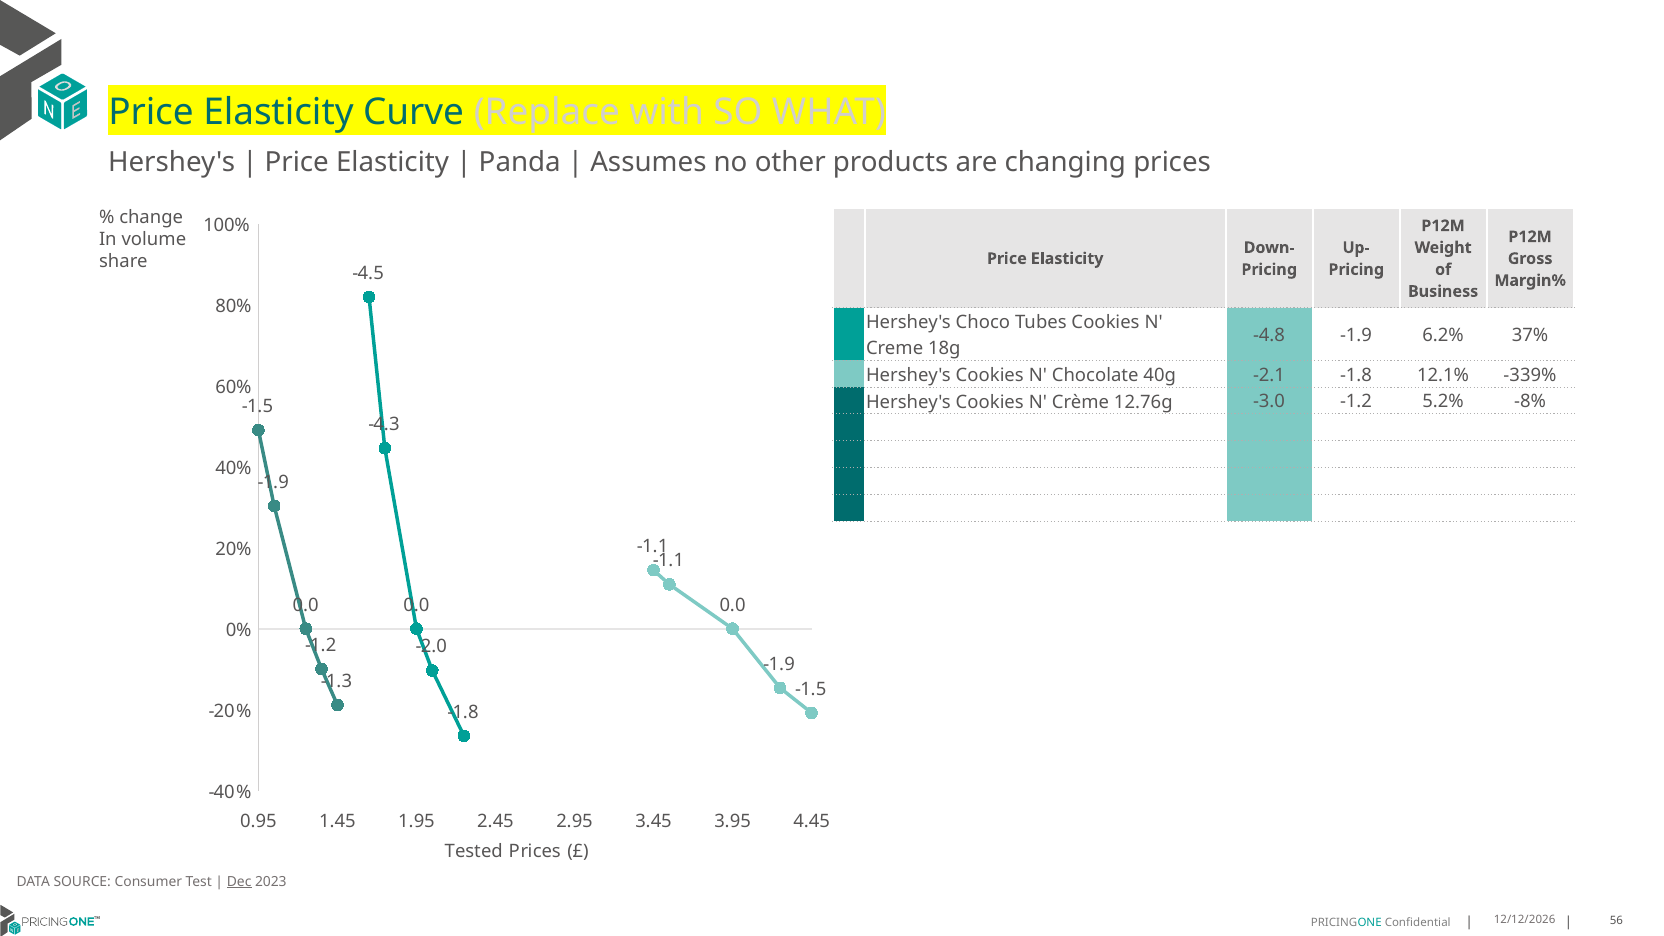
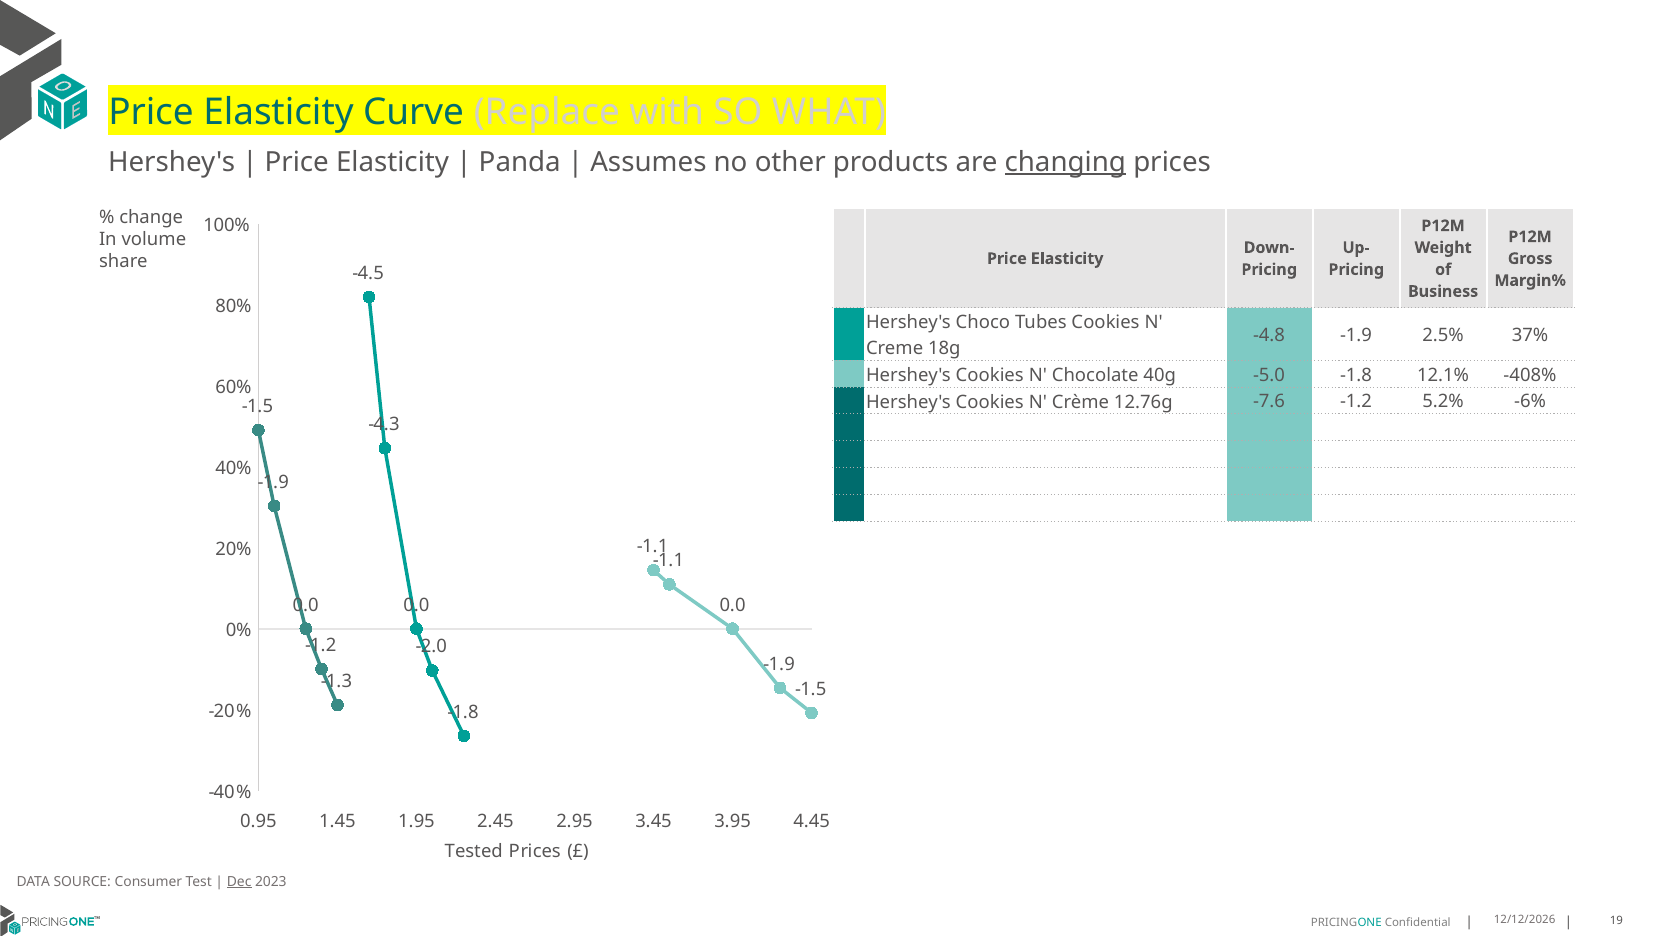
changing underline: none -> present (1065, 162)
6.2%: 6.2% -> 2.5% (1443, 335)
-2.1: -2.1 -> -5.0 (1269, 375)
-339%: -339% -> -408% (1530, 375)
-3.0: -3.0 -> -7.6 (1269, 402)
-8%: -8% -> -6% (1530, 402)
56: 56 -> 19 (1616, 920)
